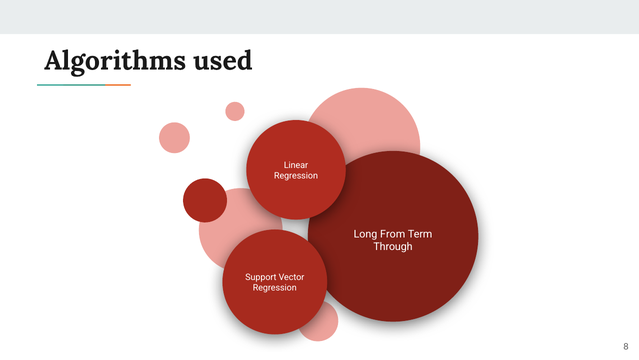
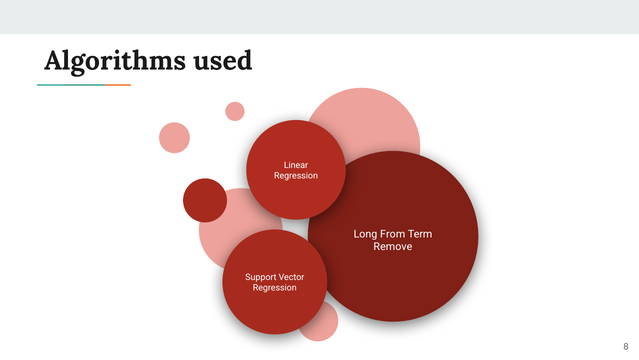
Through: Through -> Remove (393, 247)
